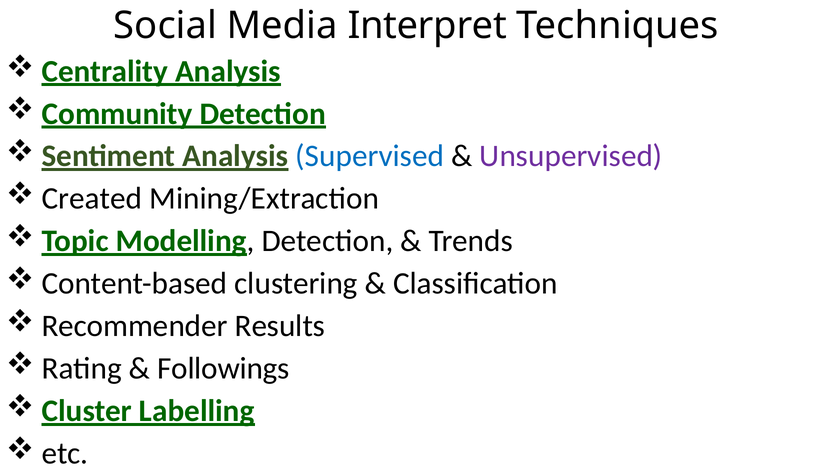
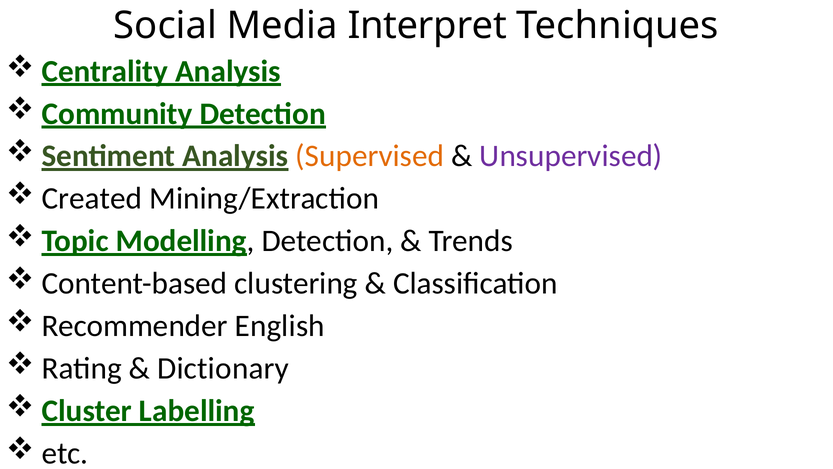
Supervised colour: blue -> orange (370, 156)
Results: Results -> English (280, 326)
Followings: Followings -> Dictionary (223, 368)
